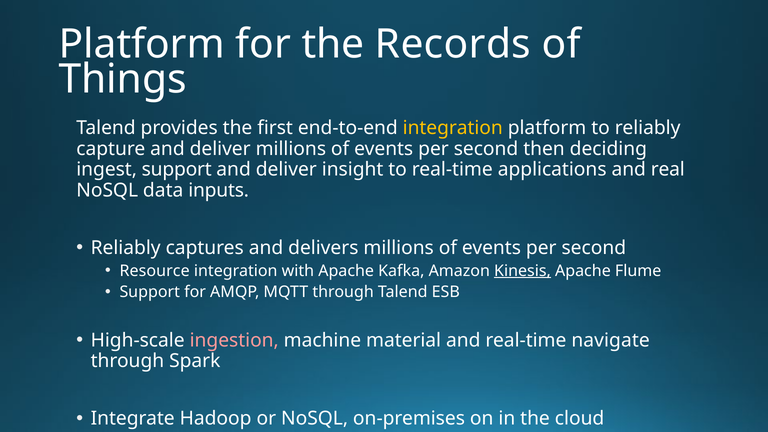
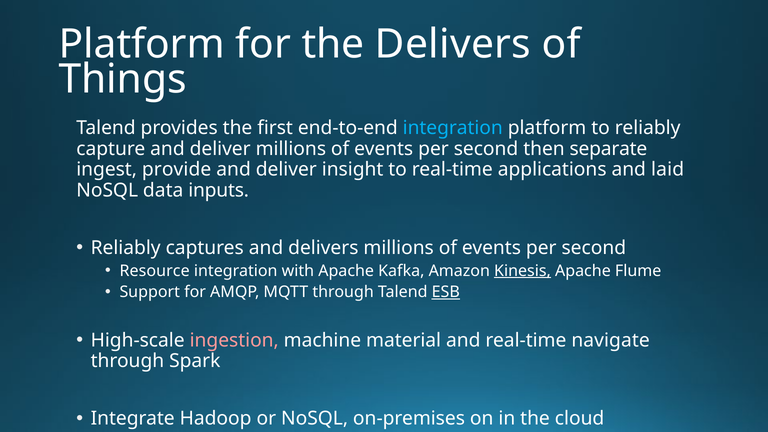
the Records: Records -> Delivers (453, 44)
integration colour: yellow -> light blue (453, 128)
deciding: deciding -> separate (608, 149)
ingest support: support -> provide (177, 170)
real: real -> laid (668, 170)
ESB underline: none -> present (446, 292)
